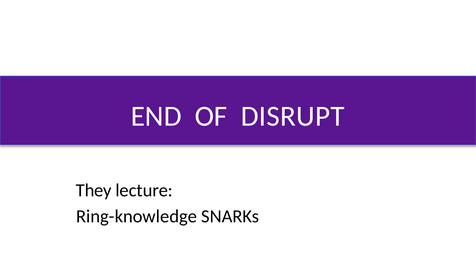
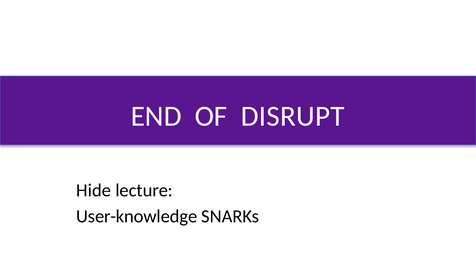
They: They -> Hide (94, 190)
Ring-knowledge: Ring-knowledge -> User-knowledge (137, 216)
